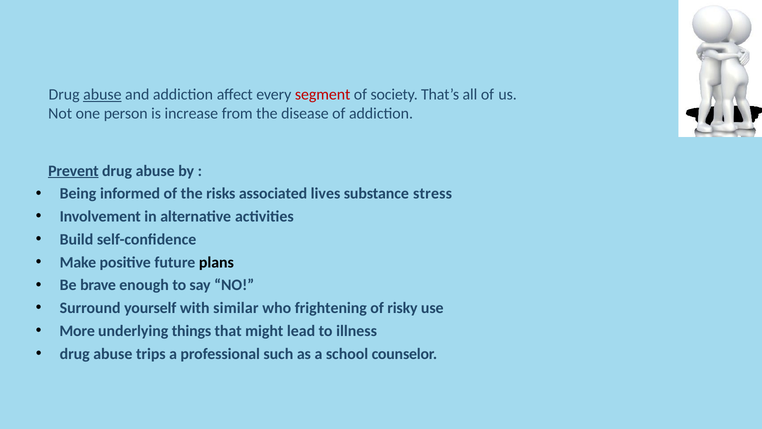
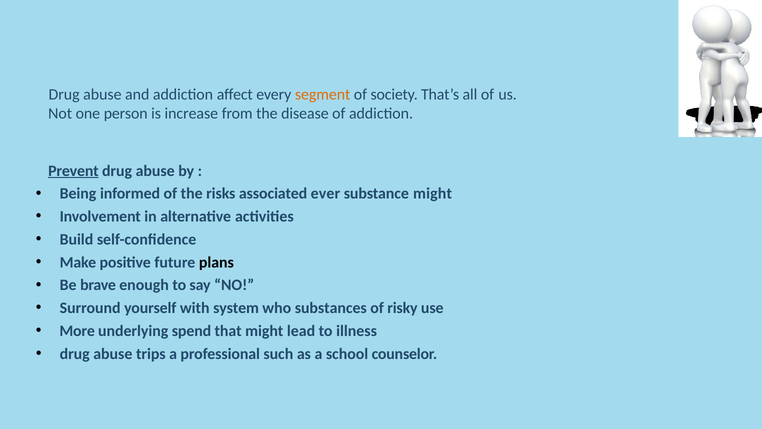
abuse underline: present -> none (102, 95)
segment colour: red -> orange (323, 95)
lives: lives -> ever (325, 194)
substance stress: stress -> might (433, 194)
similar: similar -> system (236, 308)
frightening: frightening -> substances (331, 308)
things: things -> spend (191, 331)
